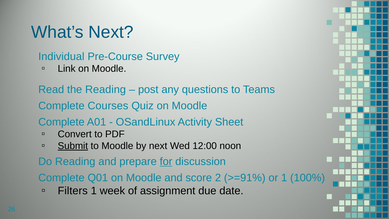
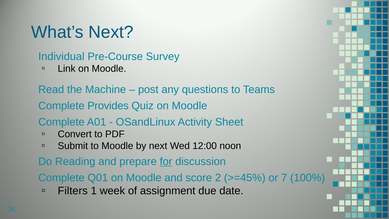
the Reading: Reading -> Machine (106, 89)
Courses: Courses -> Provides (108, 106)
Submit underline: present -> none (73, 146)
>=91%: >=91% -> >=45% (245, 178)
or 1: 1 -> 7 (284, 178)
